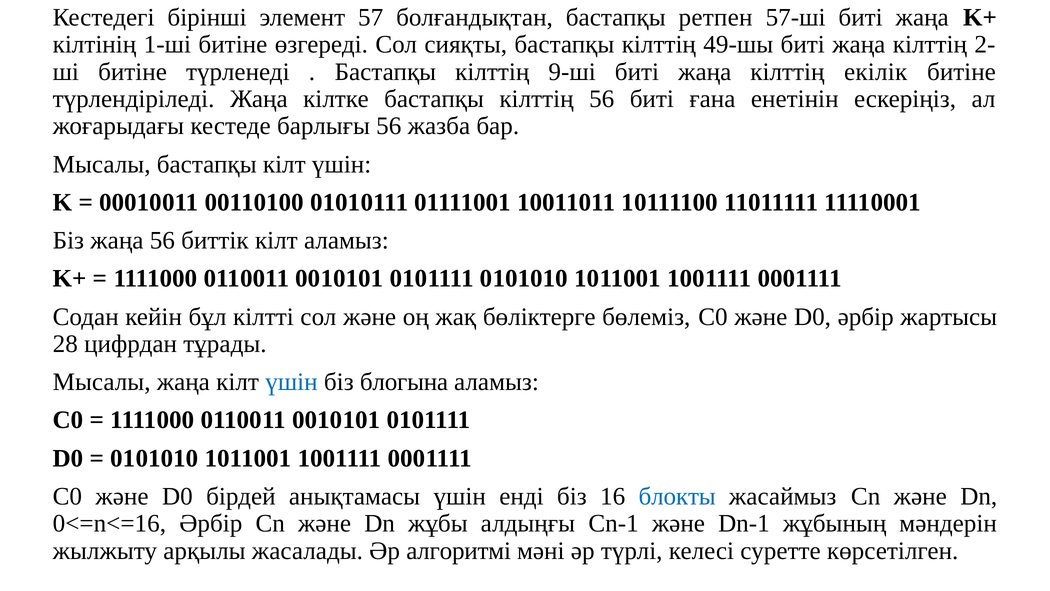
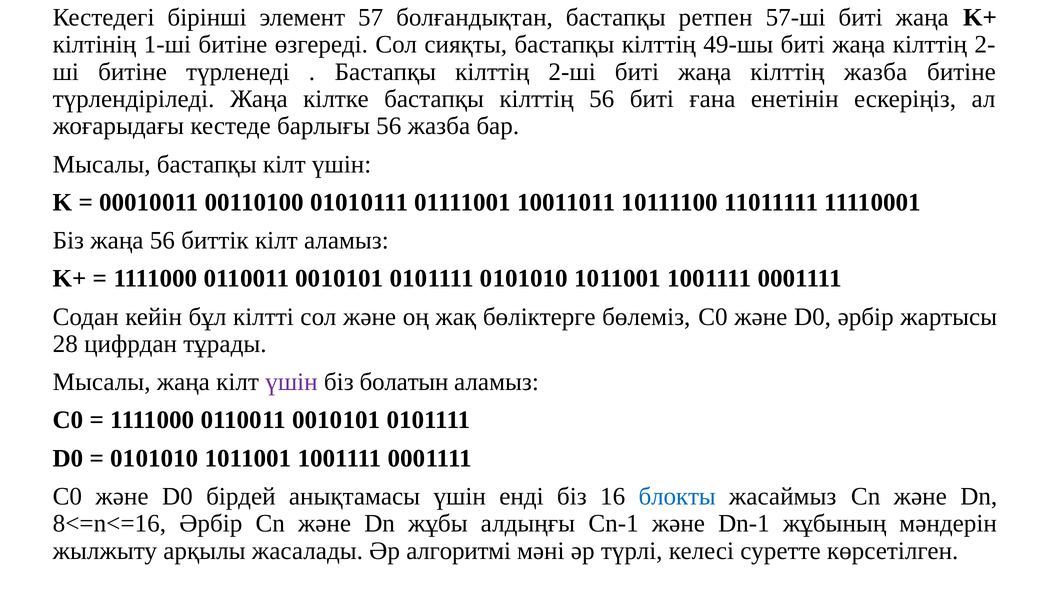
9-ші: 9-ші -> 2-ші (572, 72)
кілттің екілік: екілік -> жазба (876, 72)
үшін colour: blue -> purple (291, 382)
блогына: блогына -> болатын (404, 382)
0<=n<=16: 0<=n<=16 -> 8<=n<=16 (109, 523)
